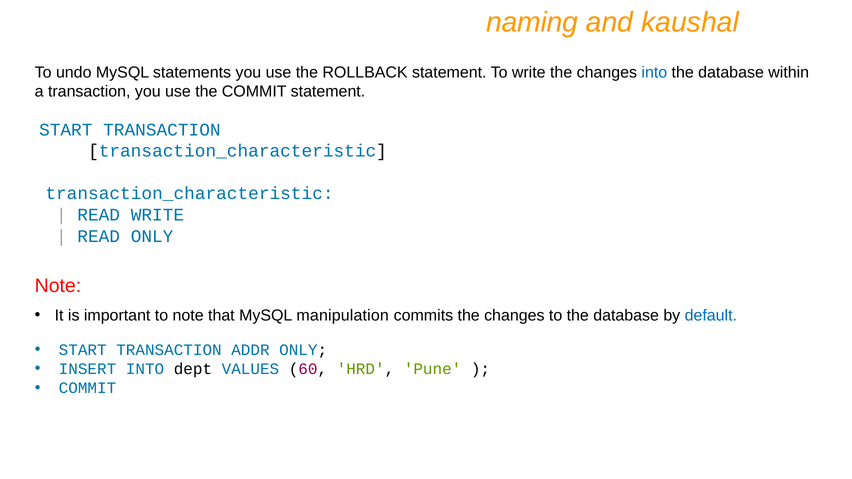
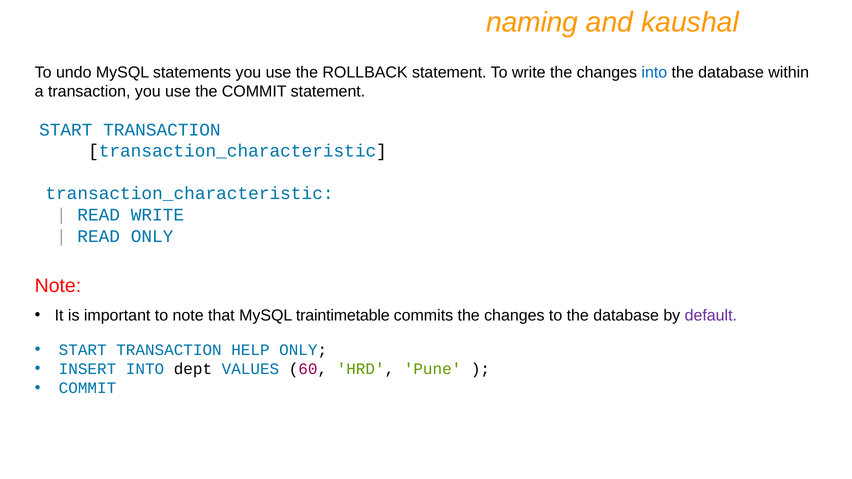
manipulation: manipulation -> traintimetable (343, 316)
default colour: blue -> purple (711, 316)
ADDR: ADDR -> HELP (250, 350)
